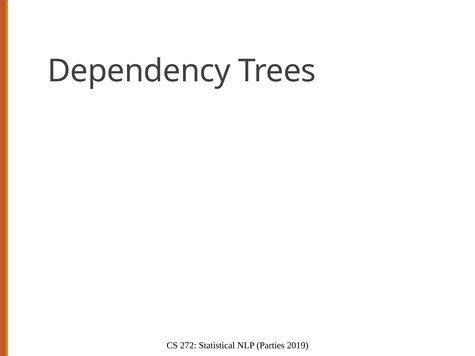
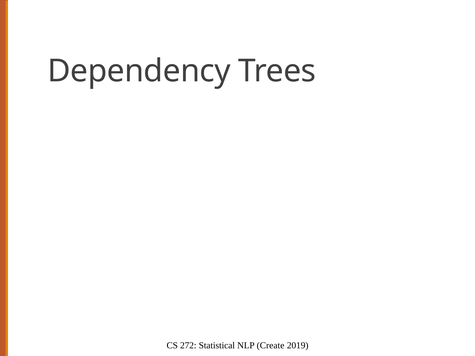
Parties: Parties -> Create (271, 346)
